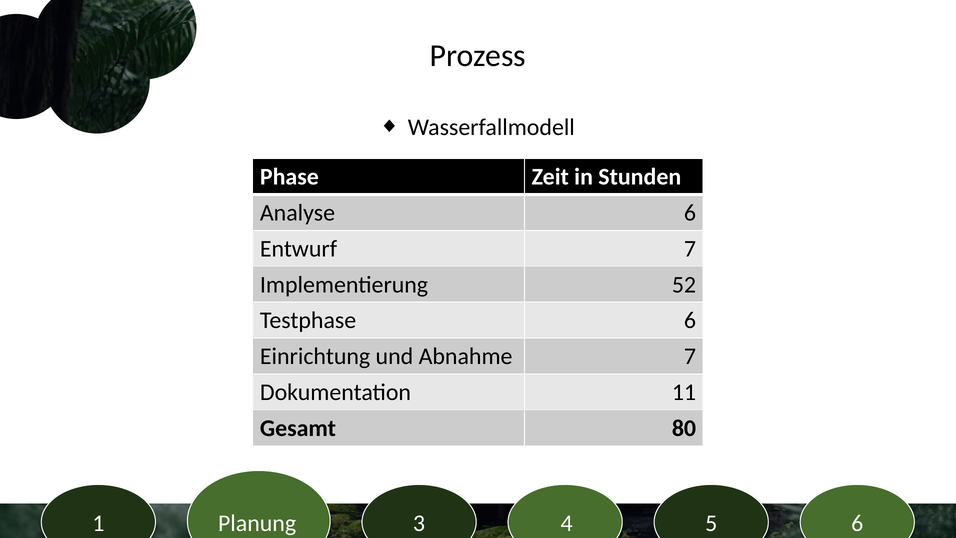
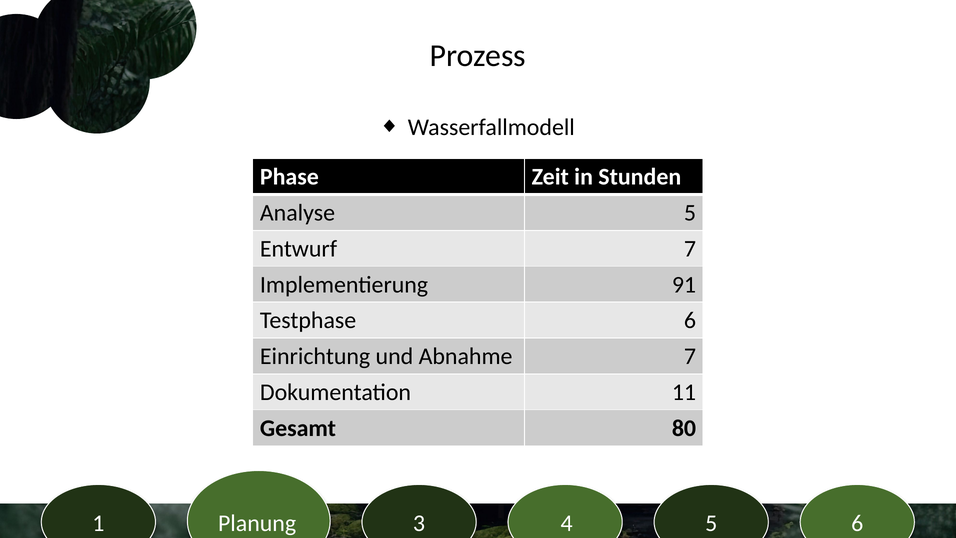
Analyse 6: 6 -> 5 (690, 213)
52: 52 -> 91 (684, 284)
